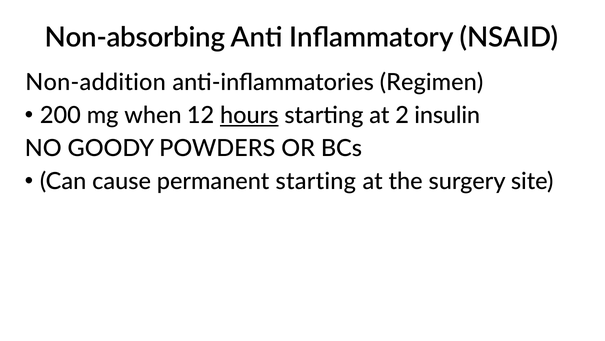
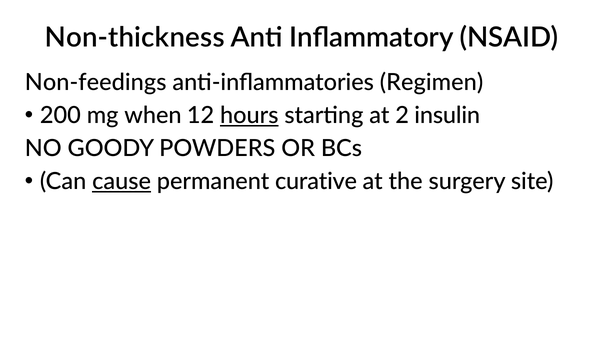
Non-absorbing: Non-absorbing -> Non-thickness (135, 37)
Non-addition: Non-addition -> Non-feedings (96, 82)
cause underline: none -> present (122, 181)
permanent starting: starting -> curative (316, 181)
